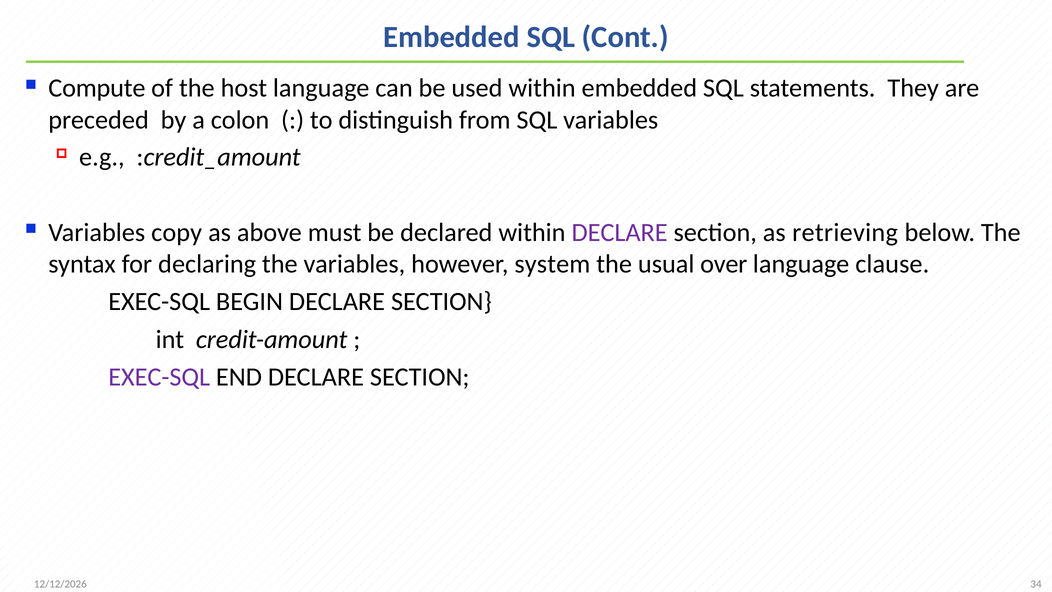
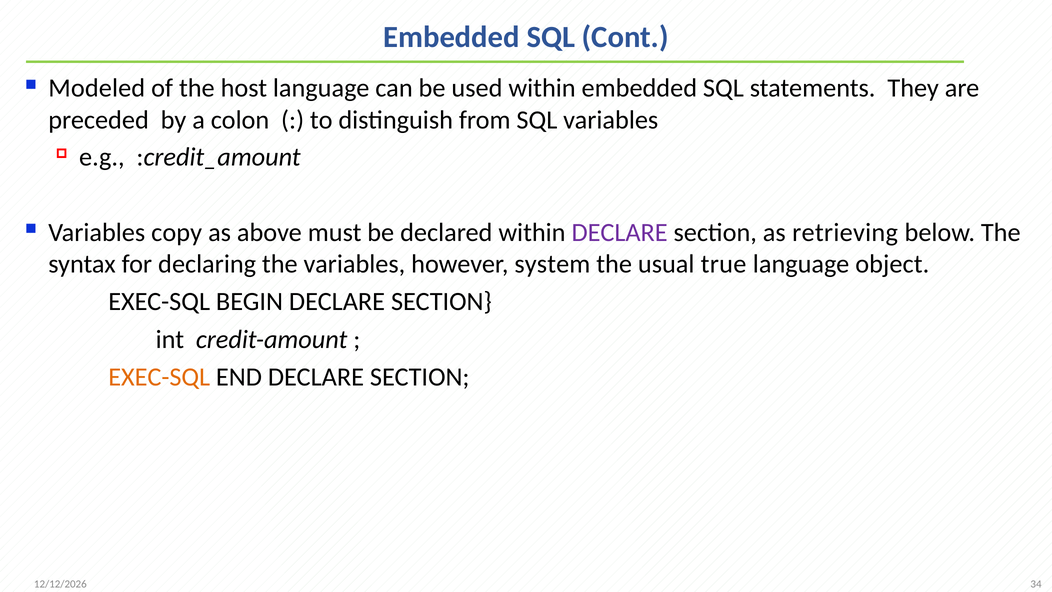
Compute: Compute -> Modeled (97, 88)
over: over -> true (724, 264)
clause: clause -> object (892, 264)
EXEC-SQL colour: purple -> orange (159, 377)
